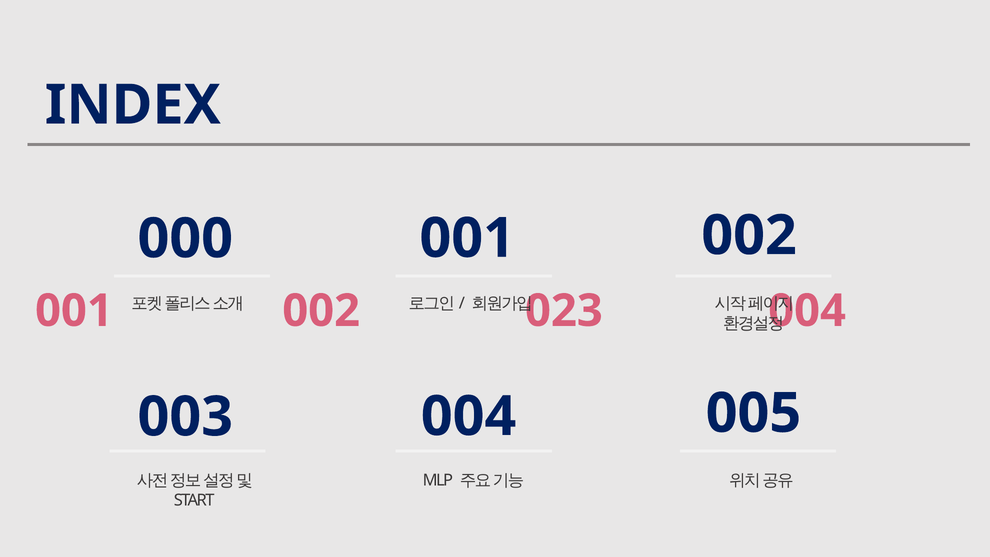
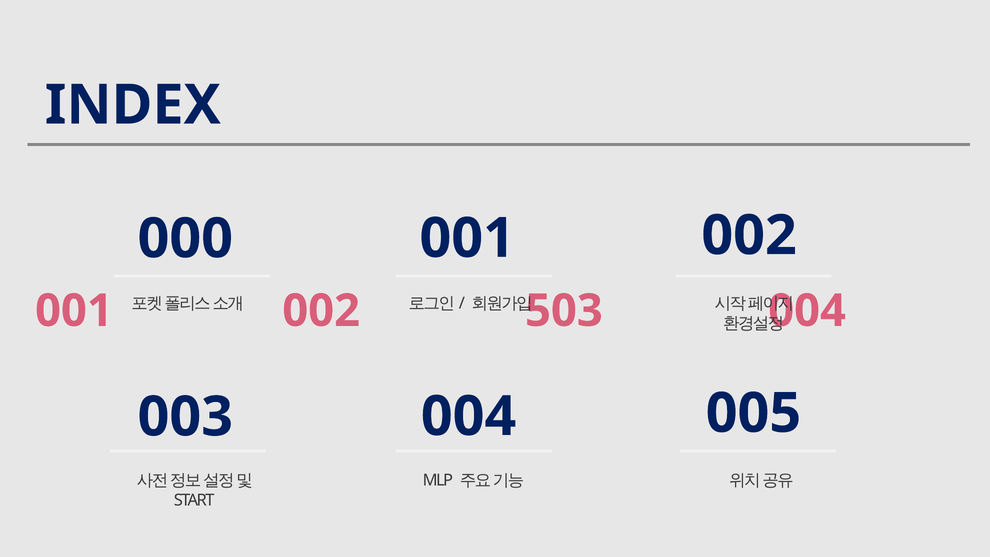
023: 023 -> 503 (564, 311)
